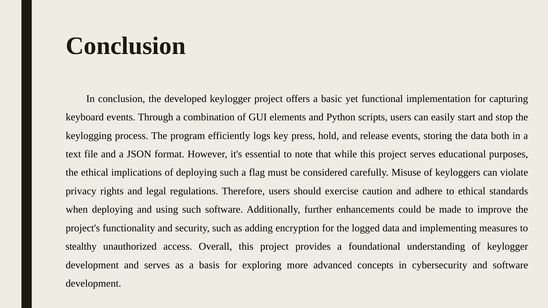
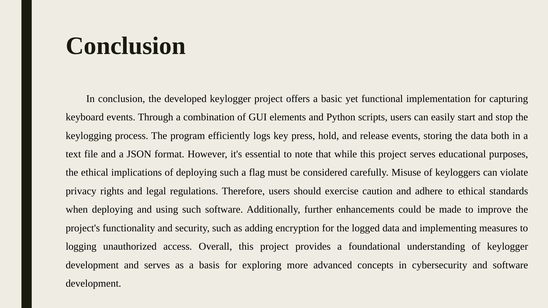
stealthy: stealthy -> logging (81, 247)
